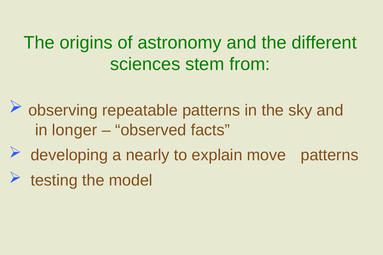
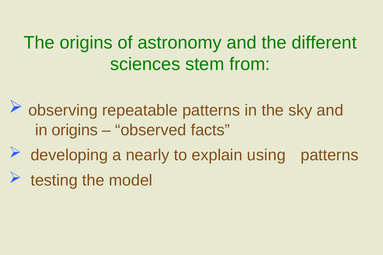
in longer: longer -> origins (75, 130)
move: move -> using (266, 155)
